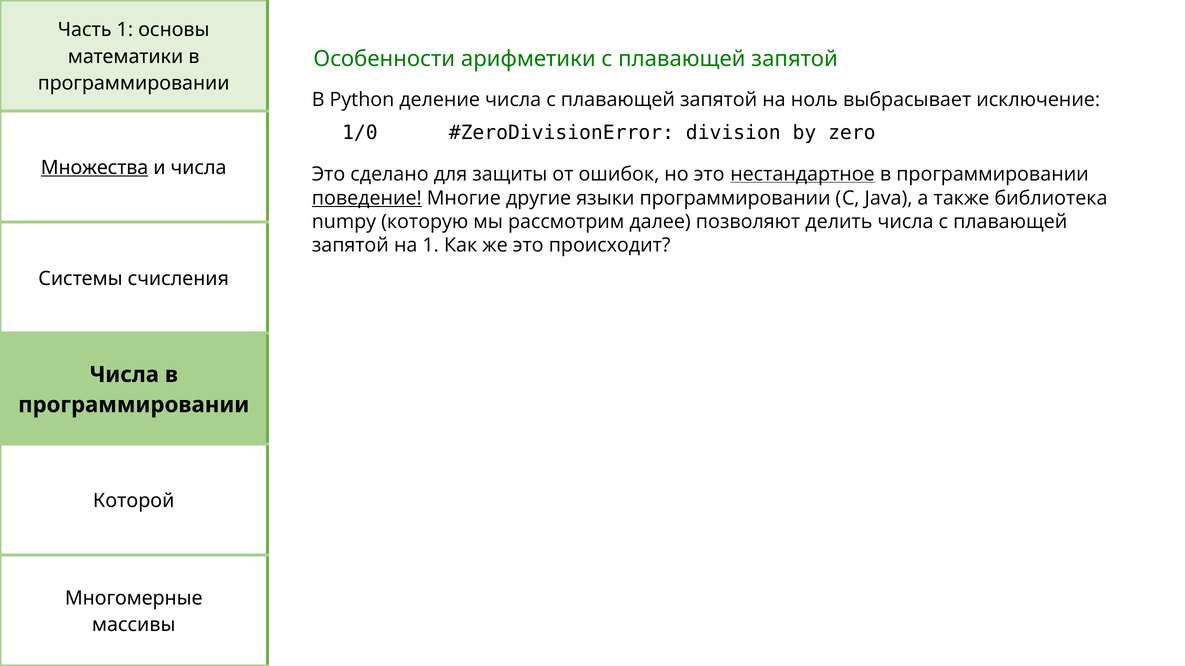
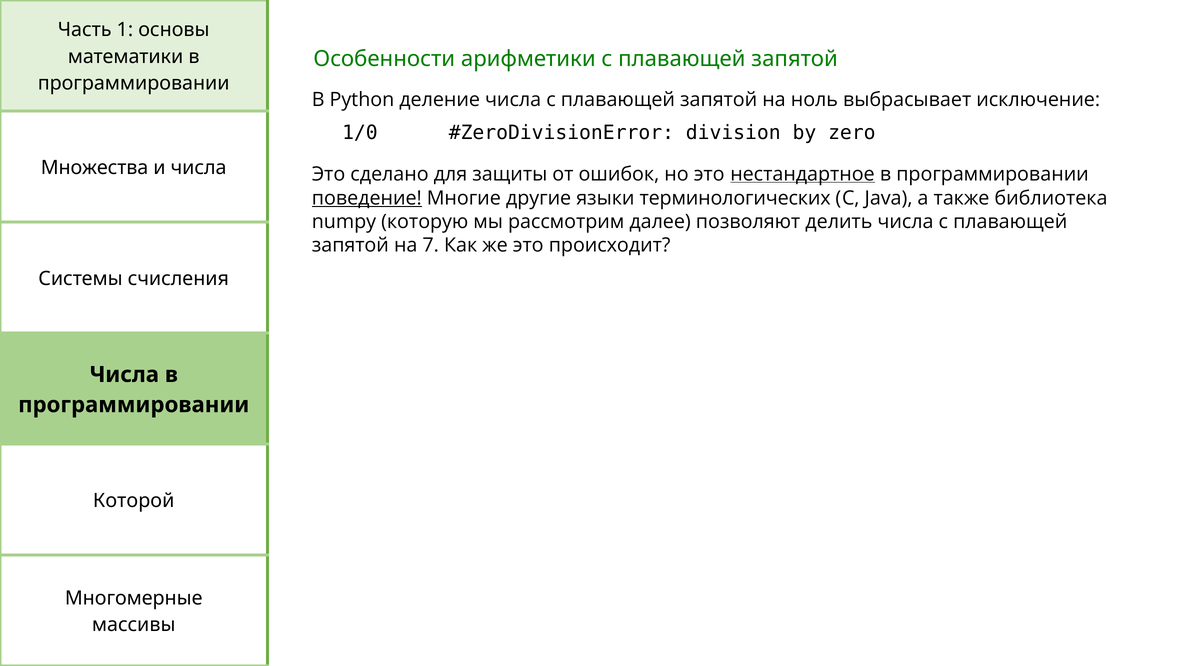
Множества underline: present -> none (95, 168)
языки программировании: программировании -> терминологических (735, 198)
на 1: 1 -> 7 (431, 246)
